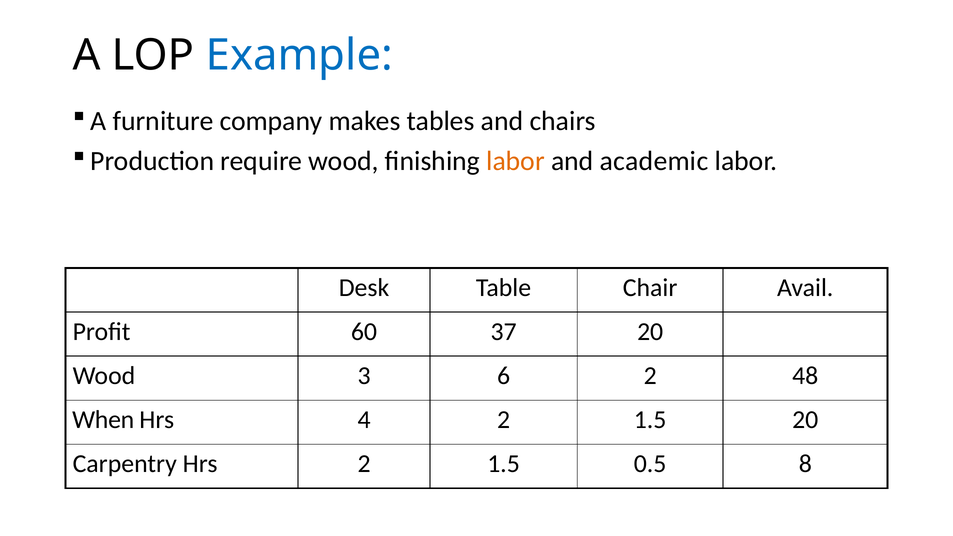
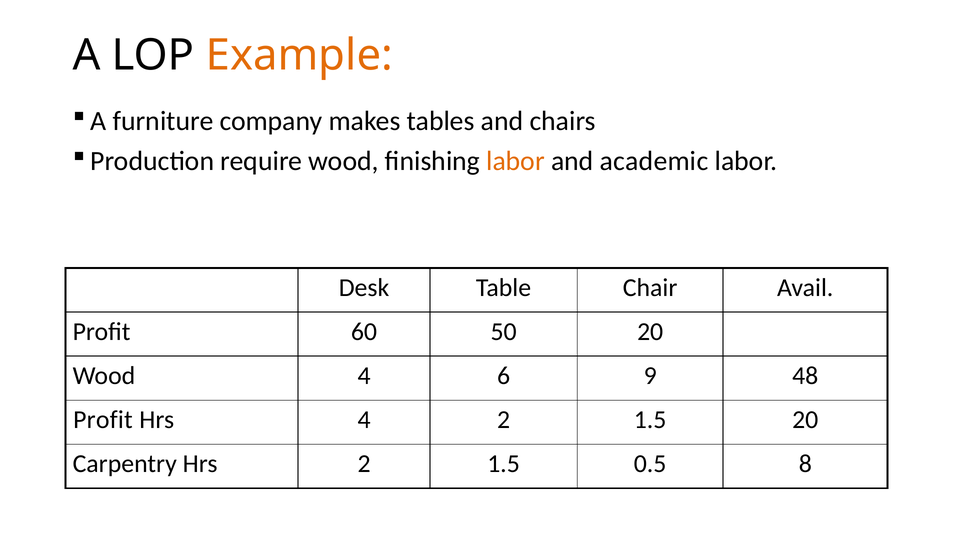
Example colour: blue -> orange (299, 55)
37: 37 -> 50 (504, 332)
Wood 3: 3 -> 4 (364, 376)
6 2: 2 -> 9 (650, 376)
When: When -> Profit (103, 420)
